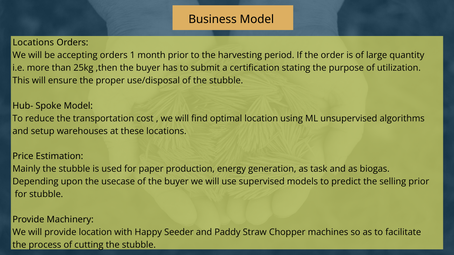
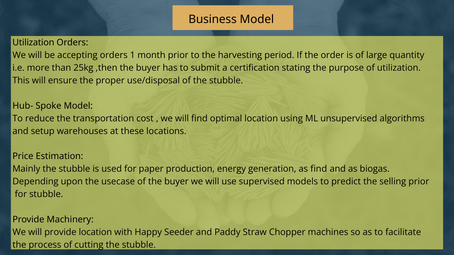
Locations: Locations -> Utilization (33, 43)
as task: task -> find (319, 169)
